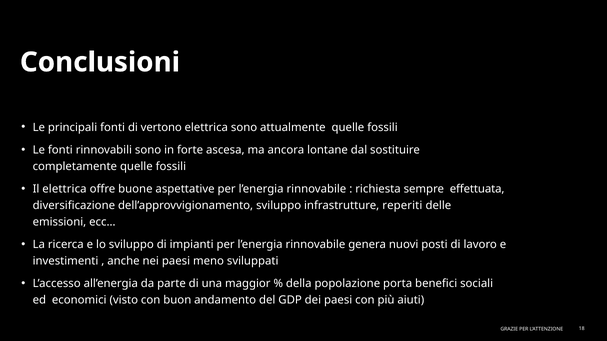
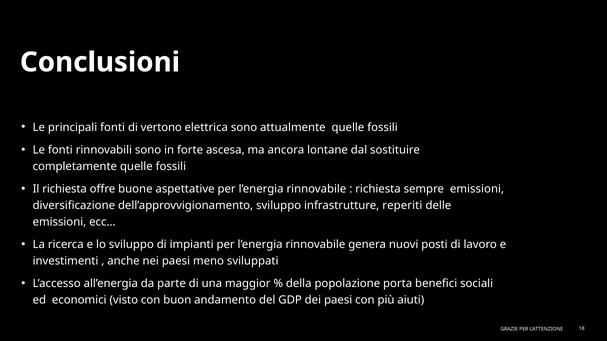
Il elettrica: elettrica -> richiesta (65, 189)
sempre effettuata: effettuata -> emissioni (477, 189)
